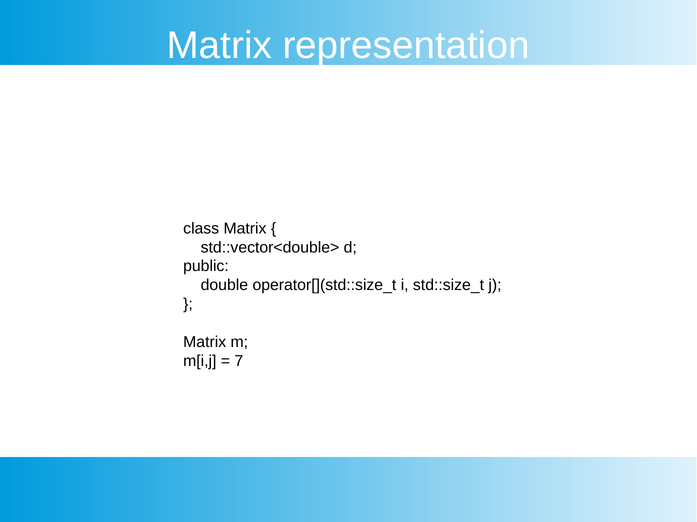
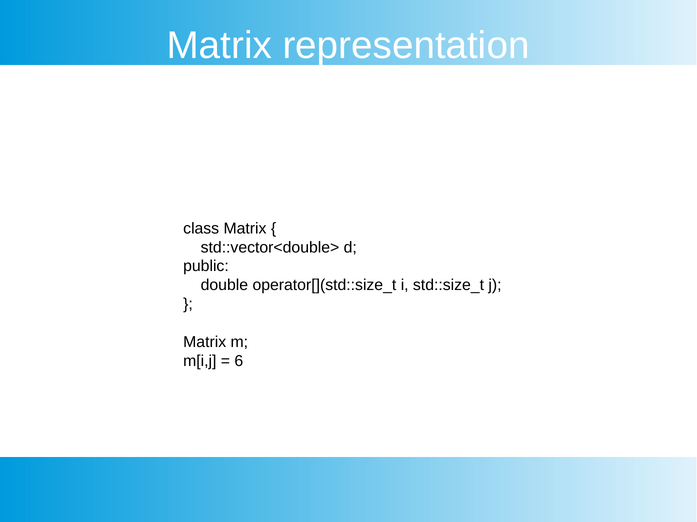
7: 7 -> 6 (239, 361)
